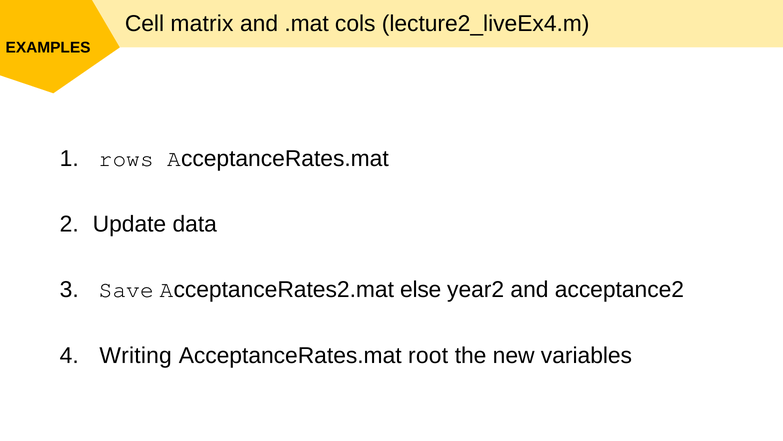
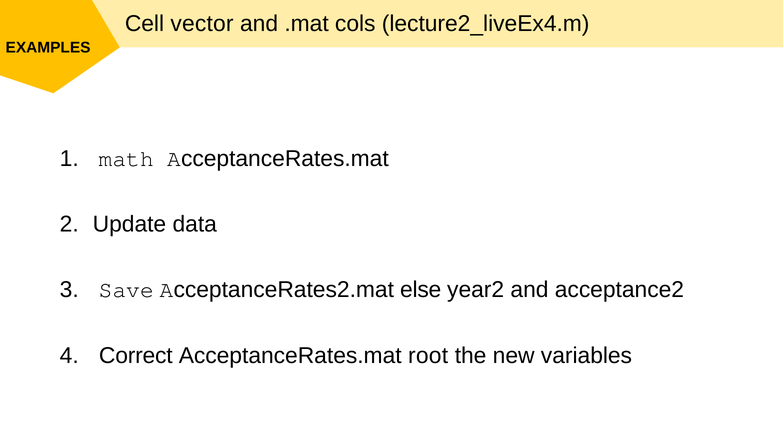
matrix: matrix -> vector (202, 24)
rows: rows -> math (126, 158)
Writing: Writing -> Correct (136, 355)
